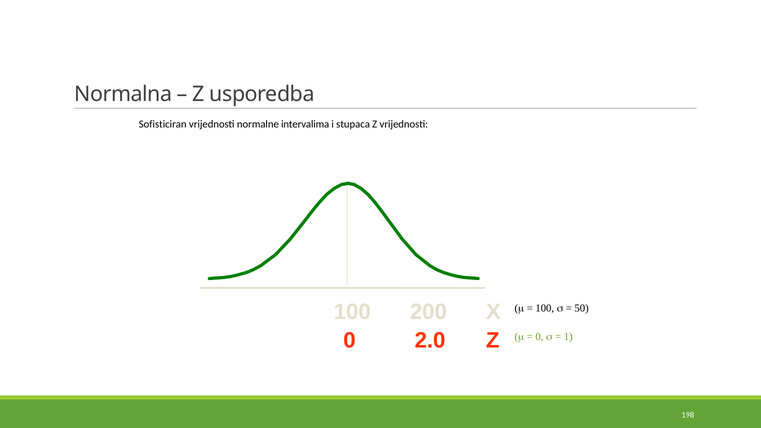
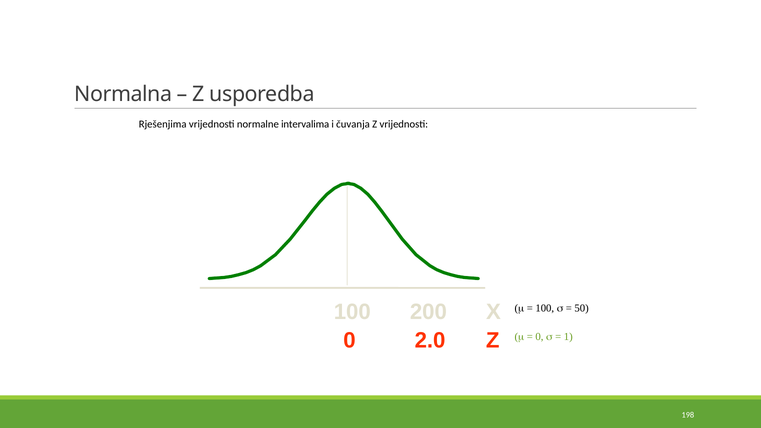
Sofisticiran: Sofisticiran -> Rješenjima (163, 124)
stupaca: stupaca -> čuvanja (353, 124)
